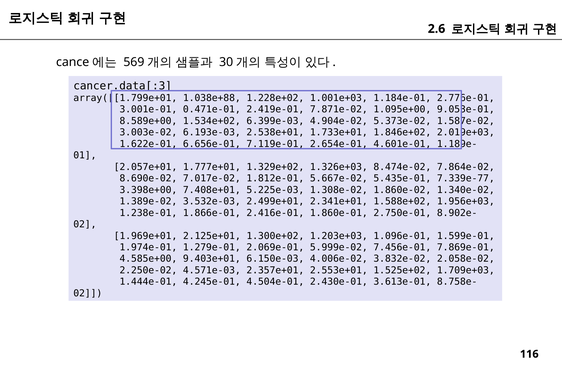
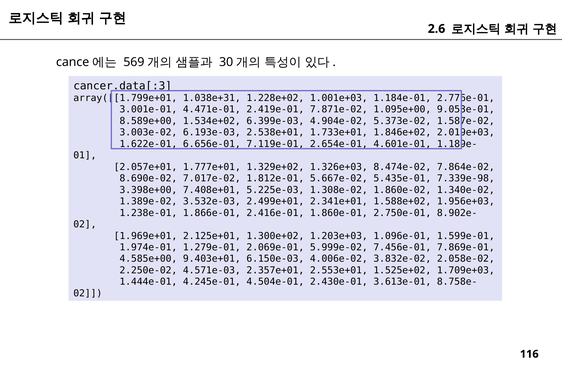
1.038e+88: 1.038e+88 -> 1.038e+31 (212, 98)
0.471e-01: 0.471e-01 -> 4.471e-01 (212, 110)
7.339e-77: 7.339e-77 -> 7.339e-98 (466, 178)
